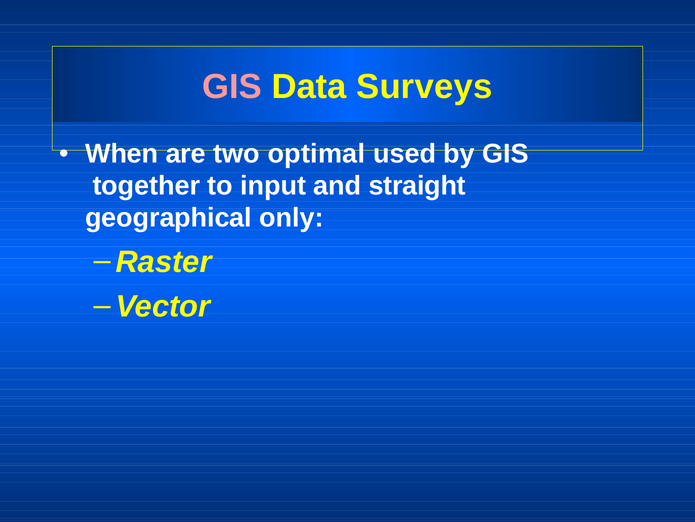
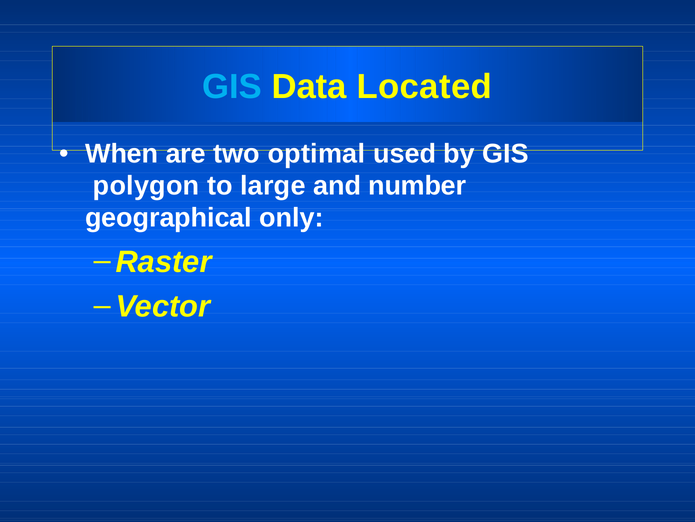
GIS colour: pink -> light blue (232, 86)
Surveys: Surveys -> Located (424, 86)
together: together -> polygon (146, 186)
input: input -> large (273, 186)
straight: straight -> number (417, 186)
